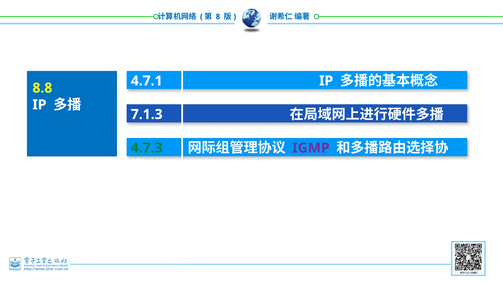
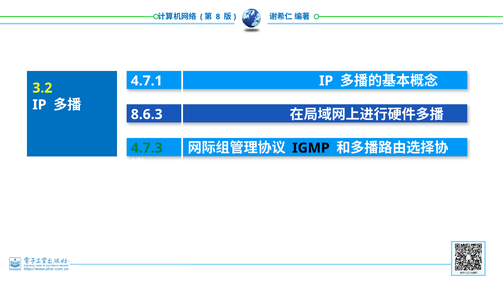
8.8: 8.8 -> 3.2 (42, 88)
7.1.3: 7.1.3 -> 8.6.3 (147, 114)
IGMP colour: purple -> black (311, 148)
